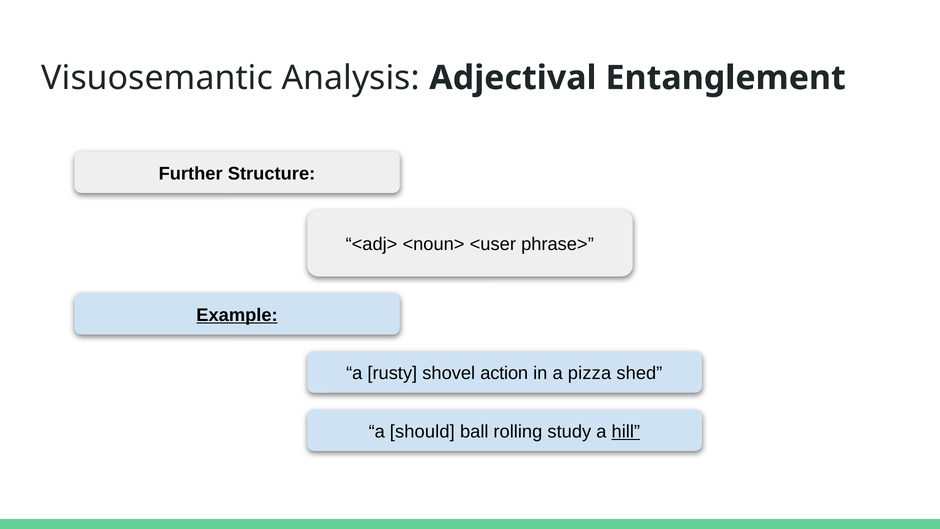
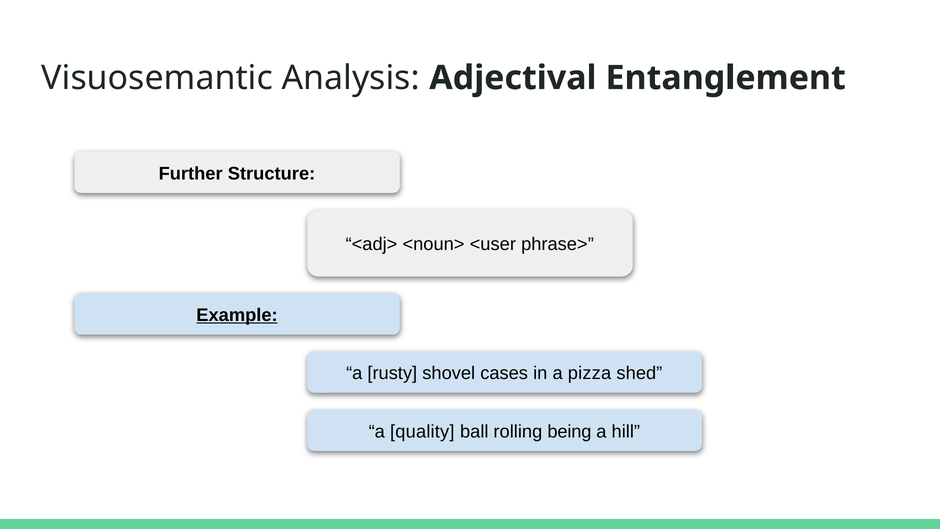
action: action -> cases (504, 373)
should: should -> quality (422, 431)
study: study -> being (569, 431)
hill underline: present -> none (626, 431)
